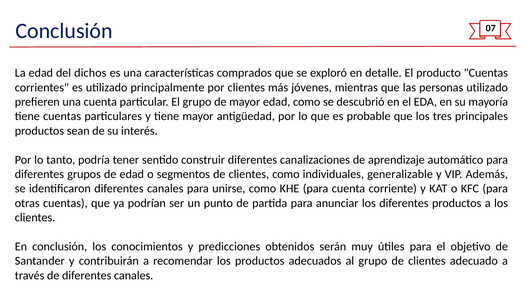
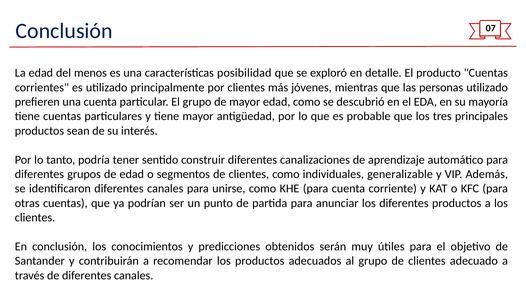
dichos: dichos -> menos (90, 73)
comprados: comprados -> posibilidad (244, 73)
